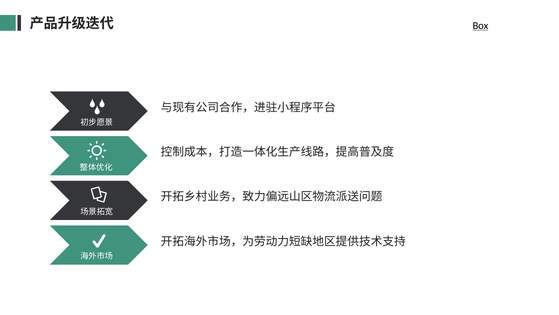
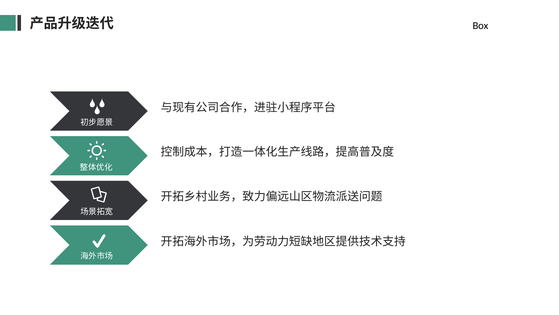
Box underline: present -> none (480, 26)
